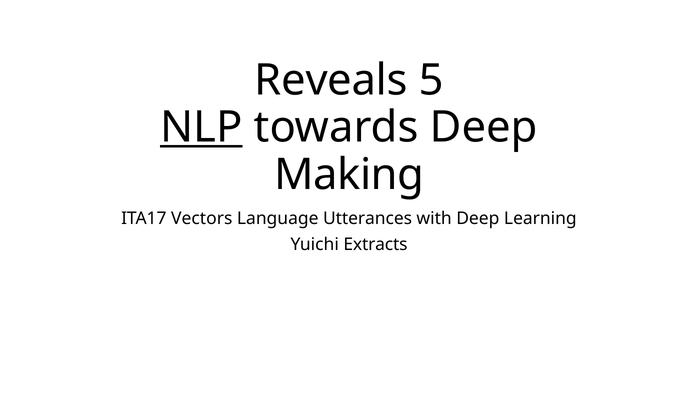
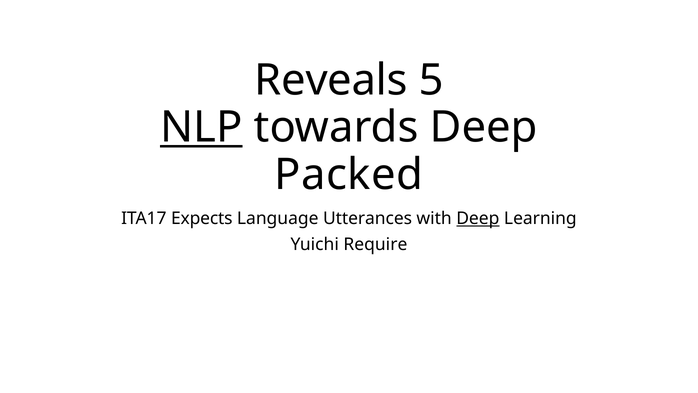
Making: Making -> Packed (349, 174)
Vectors: Vectors -> Expects (202, 218)
Deep underline: none -> present (478, 218)
Extracts: Extracts -> Require (375, 244)
